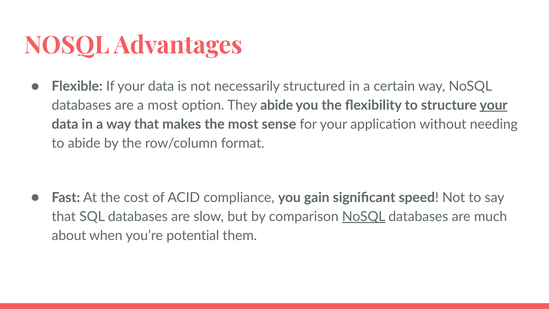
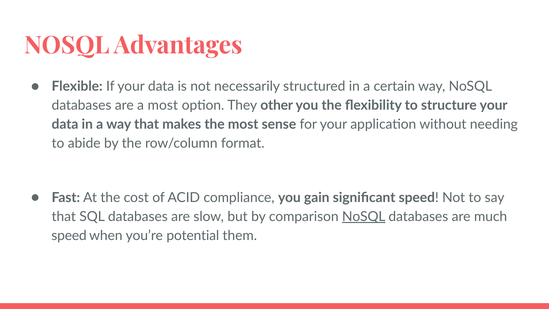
They abide: abide -> other (277, 105)
your underline: present -> none (494, 105)
about: about -> speed (69, 235)
